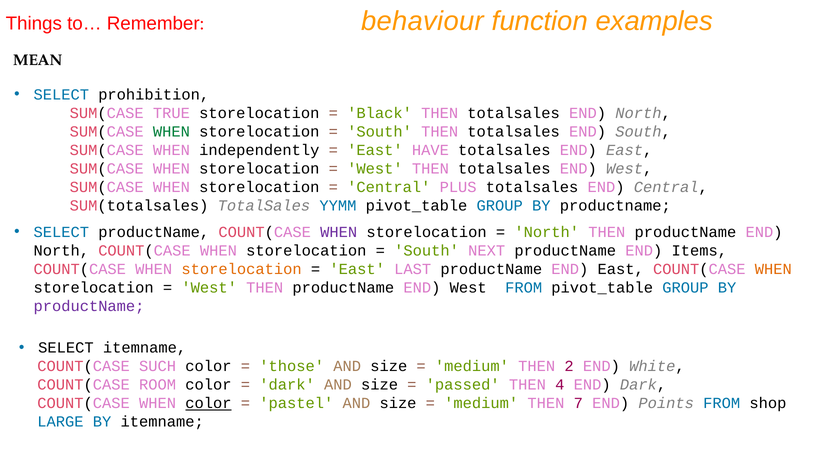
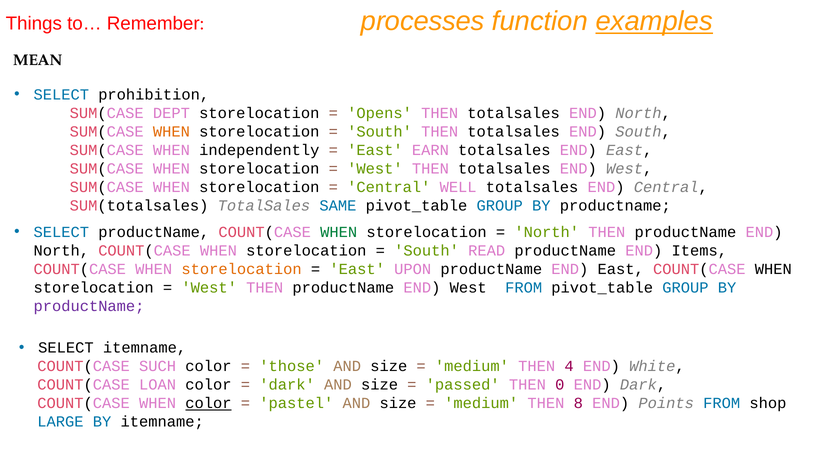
behaviour: behaviour -> processes (423, 21)
examples underline: none -> present (654, 21)
TRUE: TRUE -> DEPT (171, 113)
Black: Black -> Opens (380, 113)
WHEN colour: green -> orange (171, 132)
HAVE: HAVE -> EARN (430, 150)
PLUS: PLUS -> WELL (458, 187)
YYMM: YYMM -> SAME (338, 206)
WHEN colour: purple -> green (339, 232)
NEXT: NEXT -> READ (487, 251)
LAST: LAST -> UPON (413, 269)
WHEN colour: orange -> black (773, 269)
2: 2 -> 4 (569, 367)
ROOM: ROOM -> LOAN (158, 385)
4: 4 -> 0 (560, 385)
7: 7 -> 8 (578, 404)
